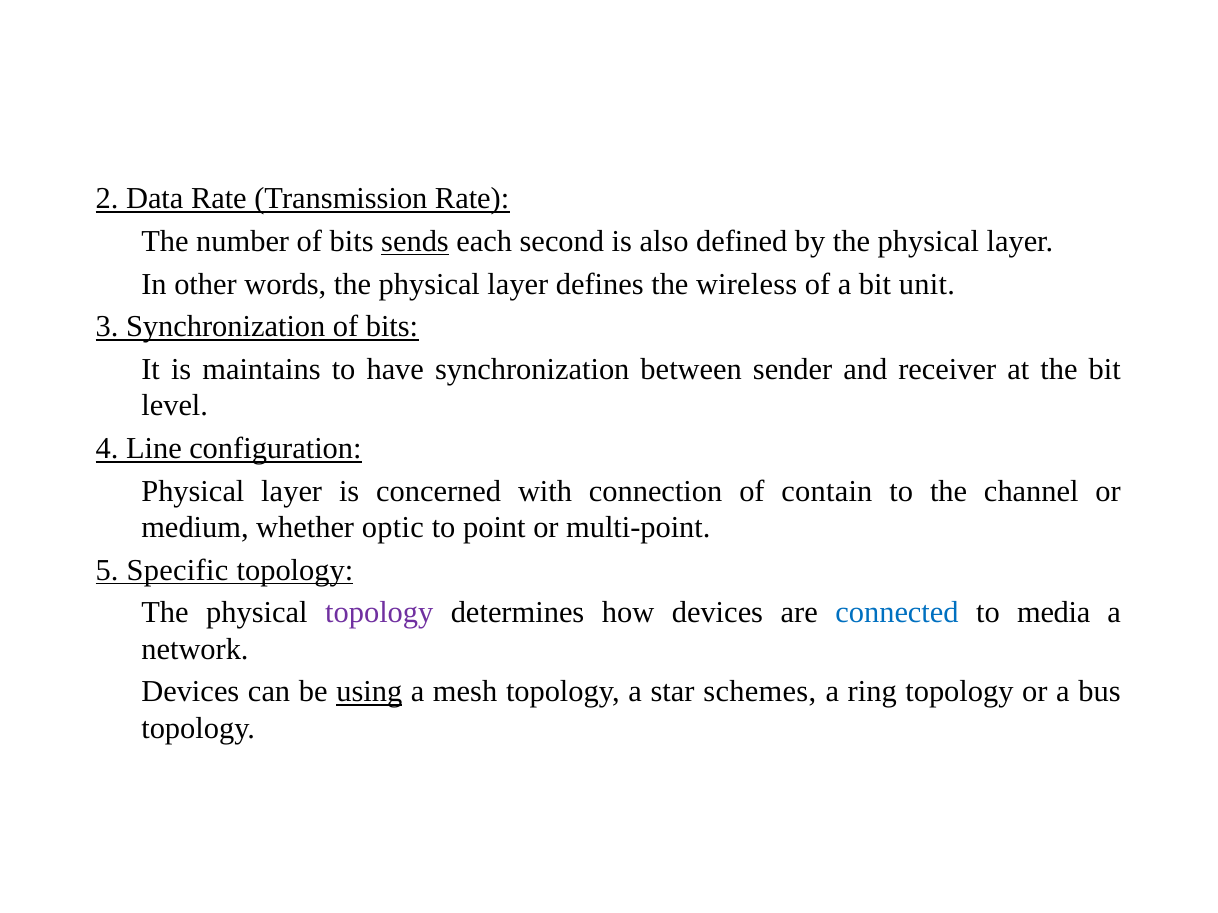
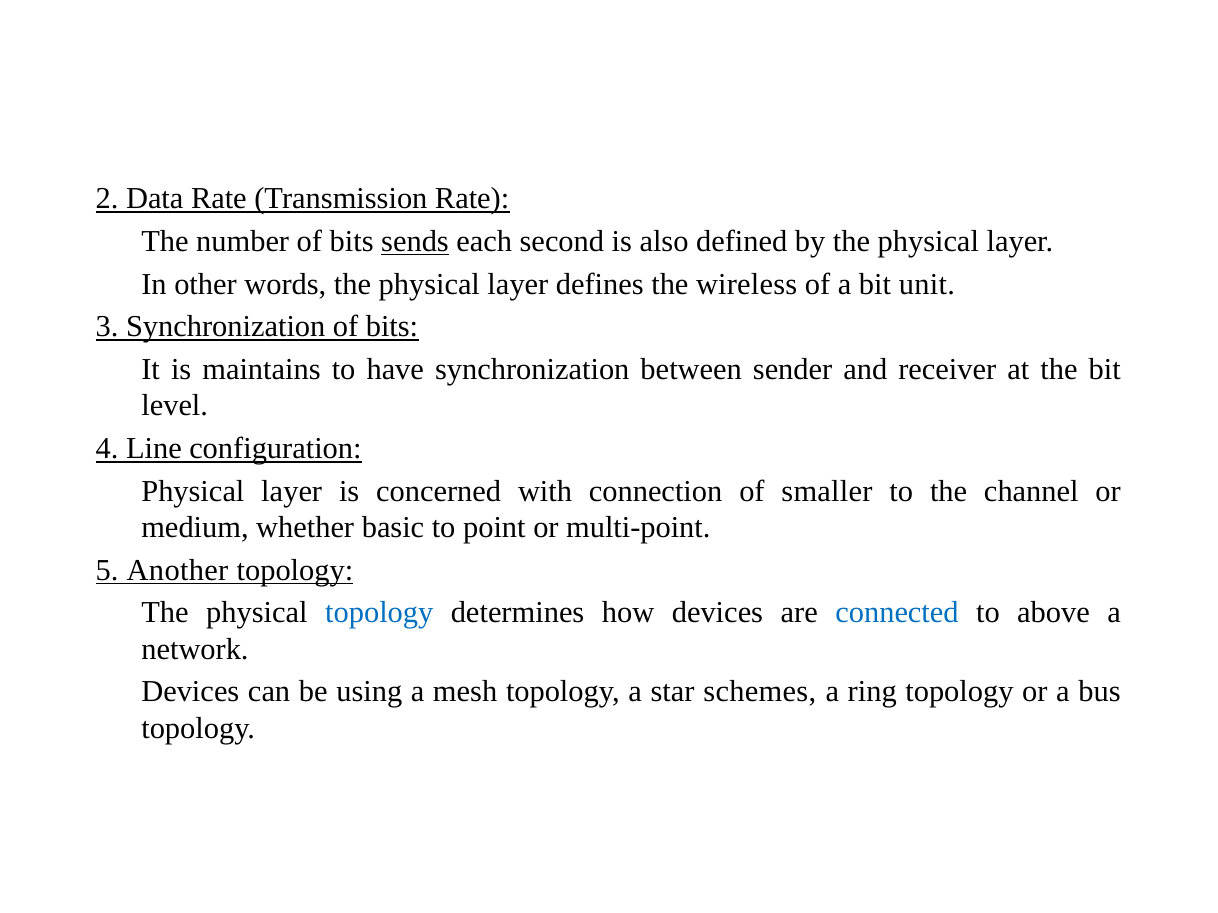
contain: contain -> smaller (827, 491)
optic: optic -> basic (393, 528)
Specific: Specific -> Another (177, 570)
topology colour: purple -> blue (379, 613)
media: media -> above (1054, 613)
using underline: present -> none (369, 692)
